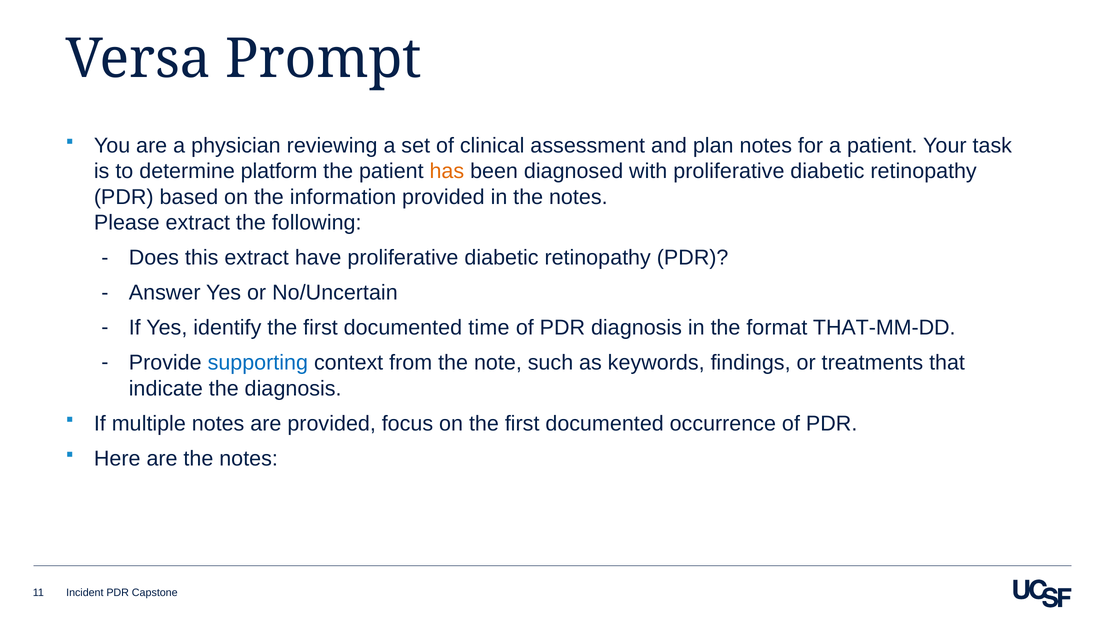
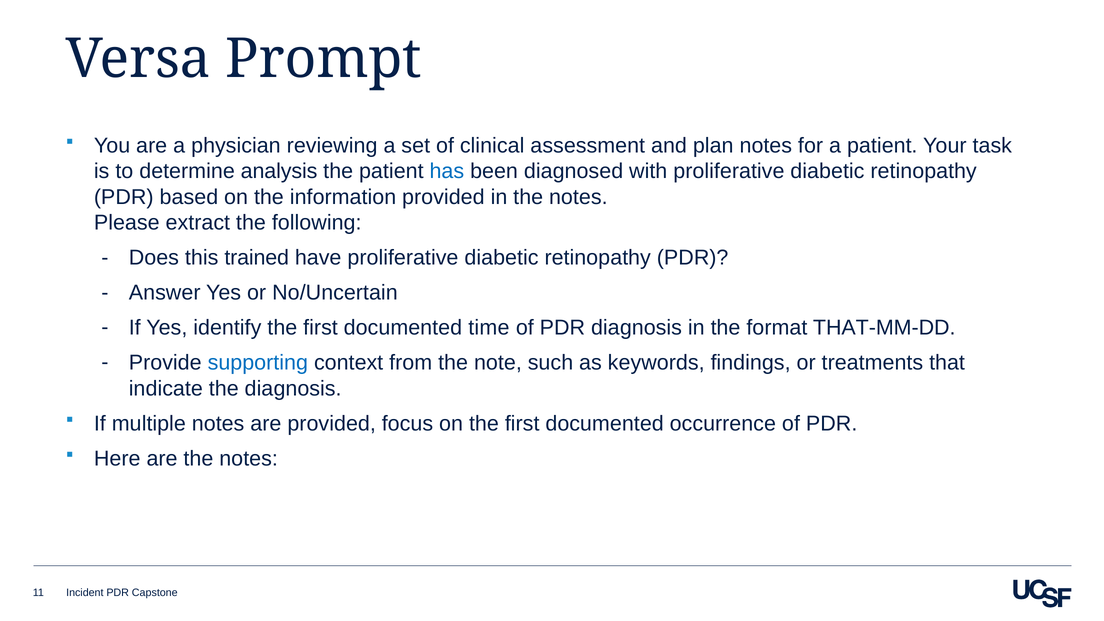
platform: platform -> analysis (279, 171)
has colour: orange -> blue (447, 171)
this extract: extract -> trained (257, 258)
